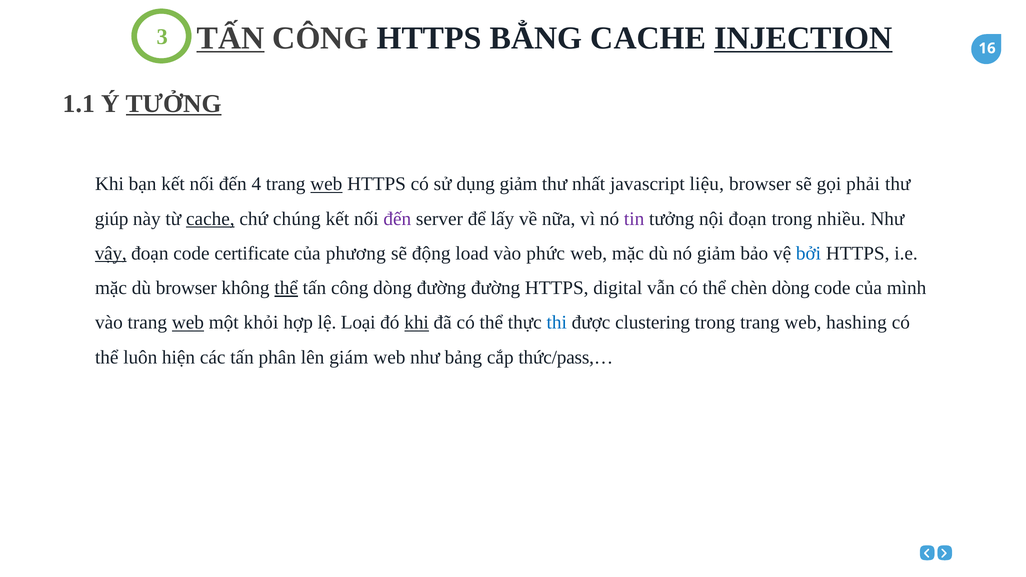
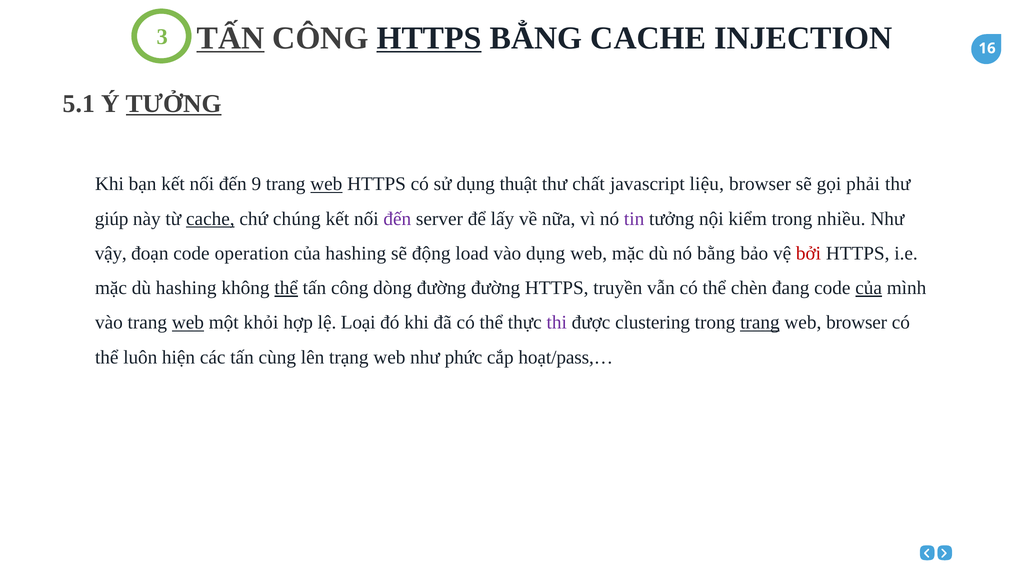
HTTPS underline: none -> present (429, 38)
INJECTION underline: present -> none (803, 38)
1.1: 1.1 -> 5.1 (79, 104)
4: 4 -> 9 (256, 184)
dụng giảm: giảm -> thuật (518, 184)
nhất: nhất -> chất (589, 184)
nội đoạn: đoạn -> kiểm (748, 219)
vậy underline: present -> none (111, 253)
certificate: certificate -> operation (252, 253)
của phương: phương -> hashing (356, 253)
vào phức: phức -> dụng (546, 253)
nó giảm: giảm -> bằng (716, 253)
bởi colour: blue -> red (809, 253)
dù browser: browser -> hashing (186, 288)
digital: digital -> truyền (618, 288)
chèn dòng: dòng -> đang (791, 288)
của underline: none -> present (869, 288)
khi underline: present -> none (417, 323)
thi colour: blue -> purple (557, 323)
trang underline: none -> present (760, 323)
web hashing: hashing -> browser (857, 323)
phân: phân -> cùng (277, 357)
giám: giám -> trạng (349, 357)
bảng: bảng -> phức (464, 357)
thức/pass,…: thức/pass,… -> hoạt/pass,… (566, 357)
